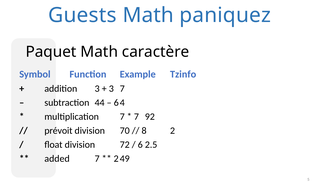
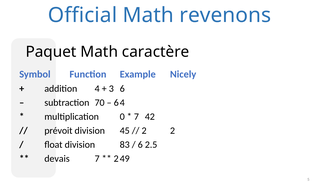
Guests: Guests -> Official (83, 15)
paniquez: paniquez -> revenons (225, 15)
Tzinfo: Tzinfo -> Nicely (183, 75)
addition 3: 3 -> 4 (97, 89)
3 7: 7 -> 6 (122, 89)
44: 44 -> 70 (100, 103)
multiplication 7: 7 -> 0 (122, 117)
92: 92 -> 42 (150, 117)
70: 70 -> 45 (125, 131)
8: 8 -> 2 (144, 131)
72: 72 -> 83 (125, 145)
added: added -> devais (57, 159)
